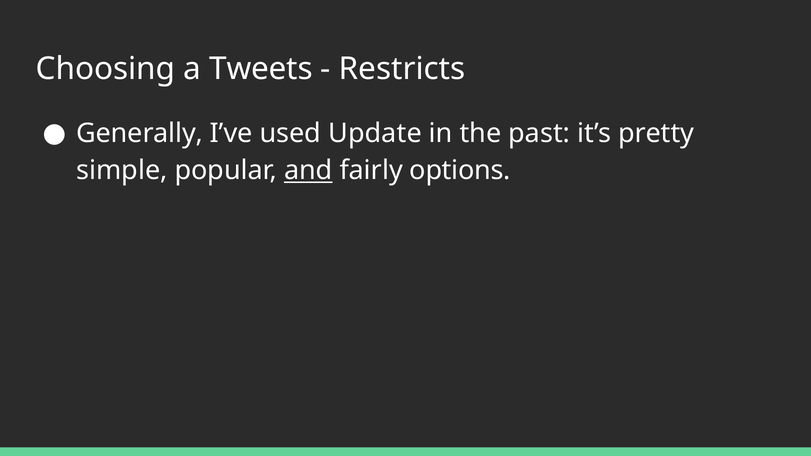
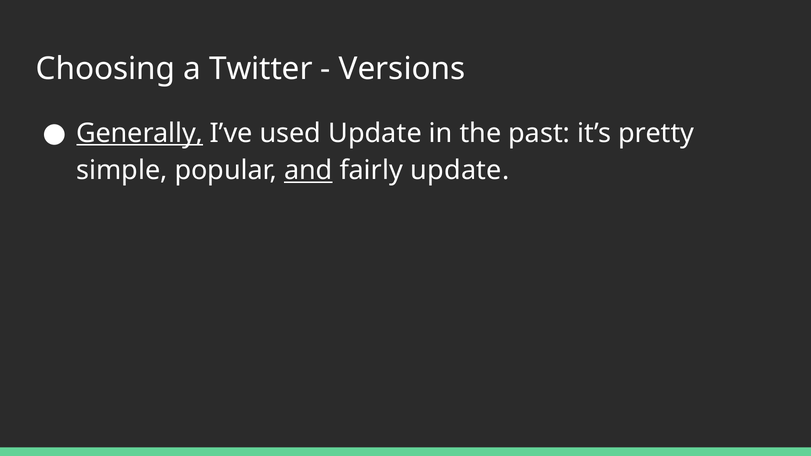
Tweets: Tweets -> Twitter (261, 69)
Restricts: Restricts -> Versions (402, 69)
Generally underline: none -> present (140, 133)
fairly options: options -> update (460, 171)
